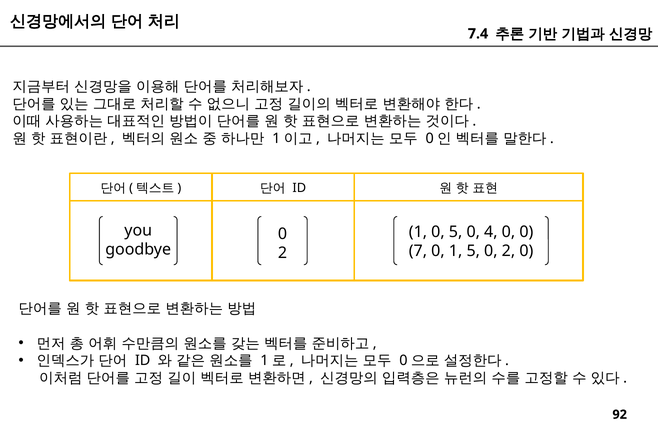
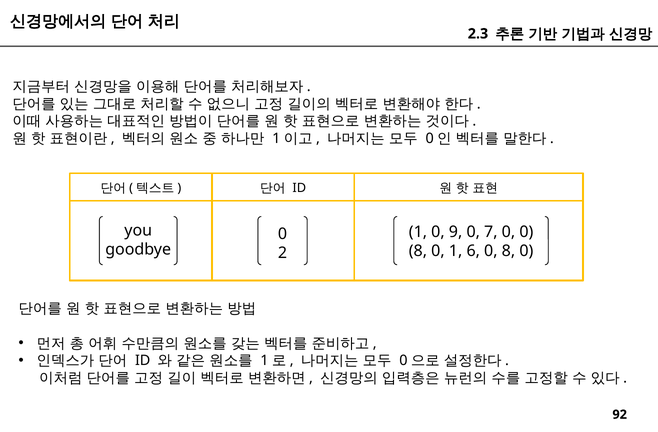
7.4: 7.4 -> 2.3 (478, 34)
0 5: 5 -> 9 (456, 232)
4: 4 -> 7 (491, 232)
7: 7 -> 8 (418, 251)
1 5: 5 -> 6 (473, 251)
2: 2 -> 8 (508, 251)
